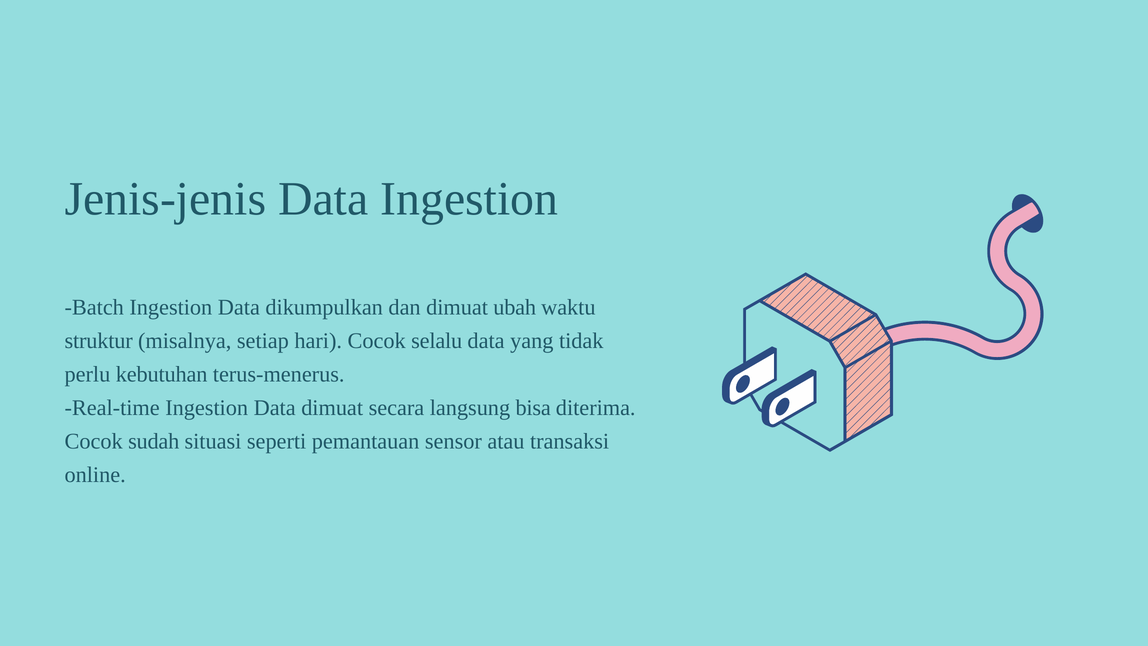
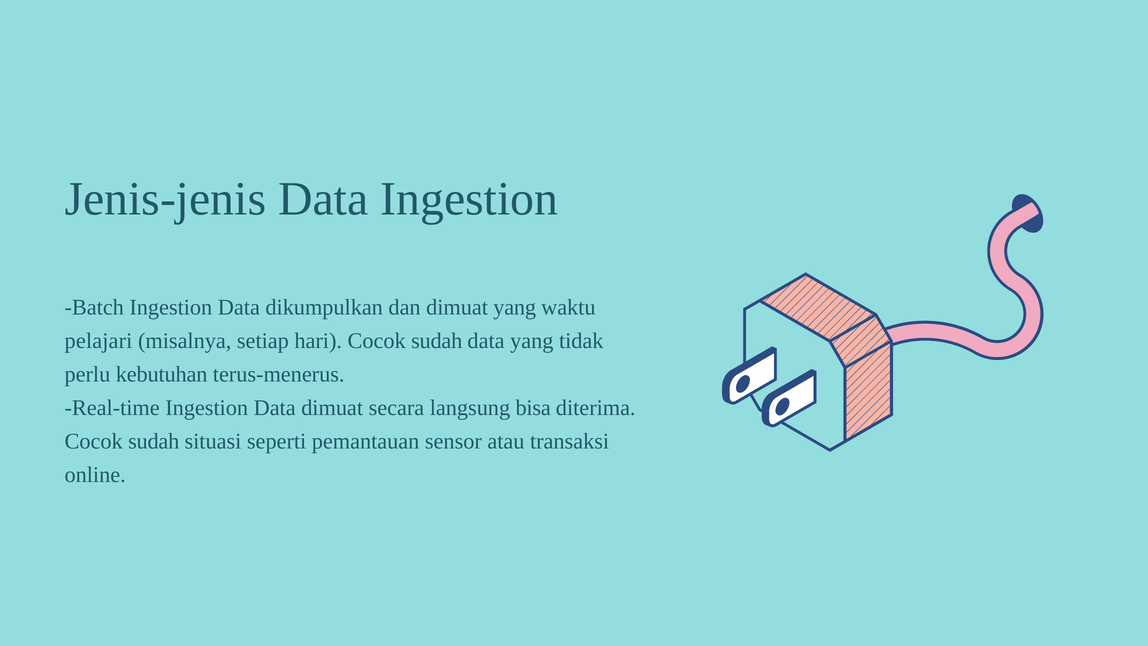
dimuat ubah: ubah -> yang (515, 307)
struktur: struktur -> pelajari (98, 341)
hari Cocok selalu: selalu -> sudah (437, 341)
